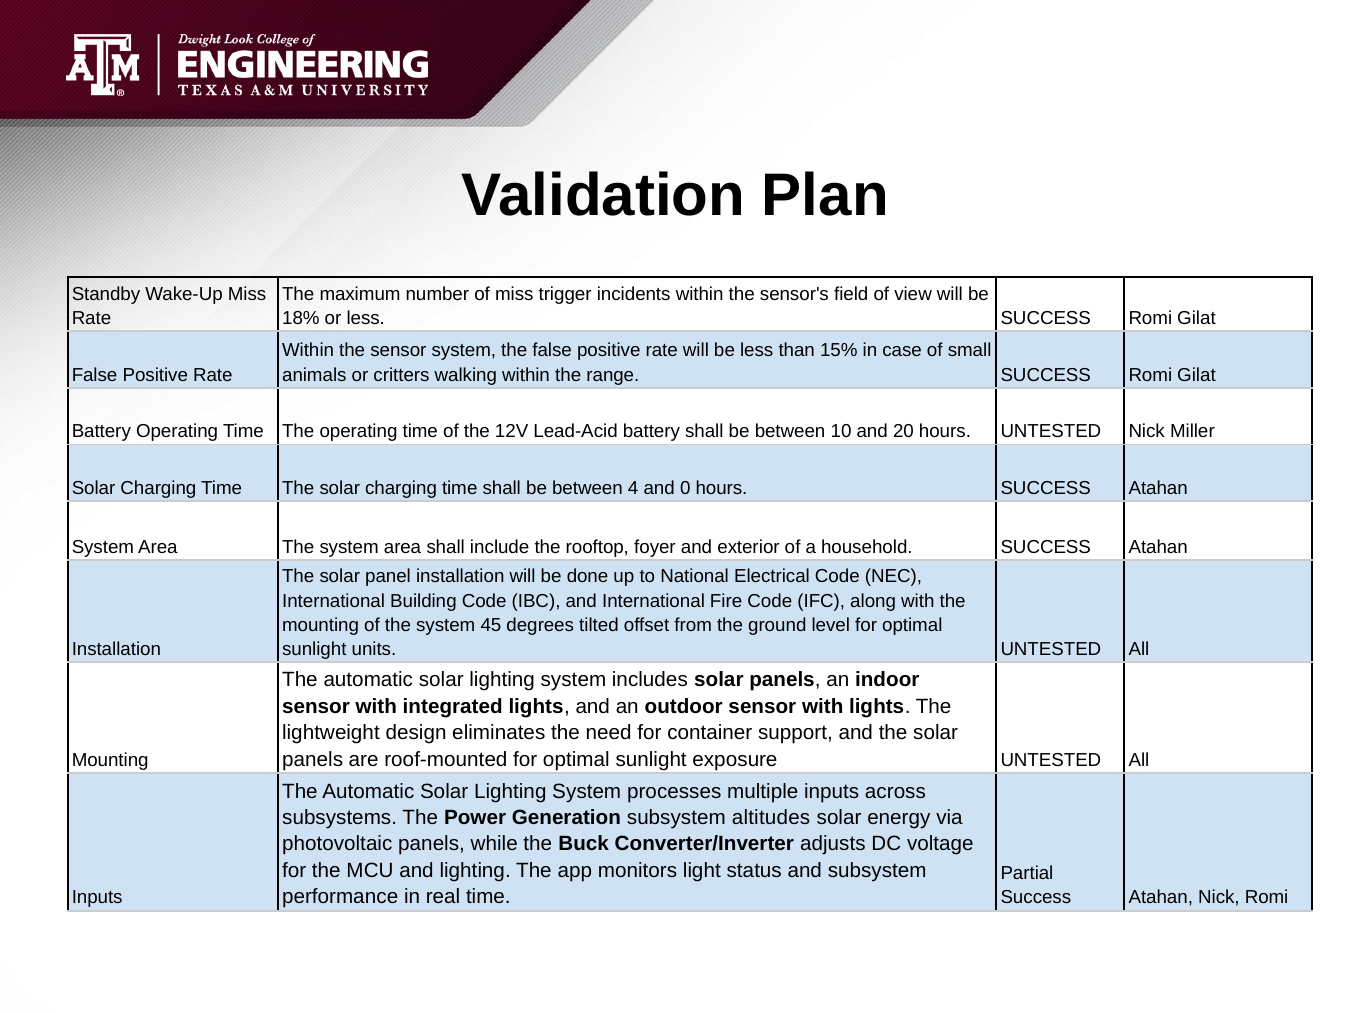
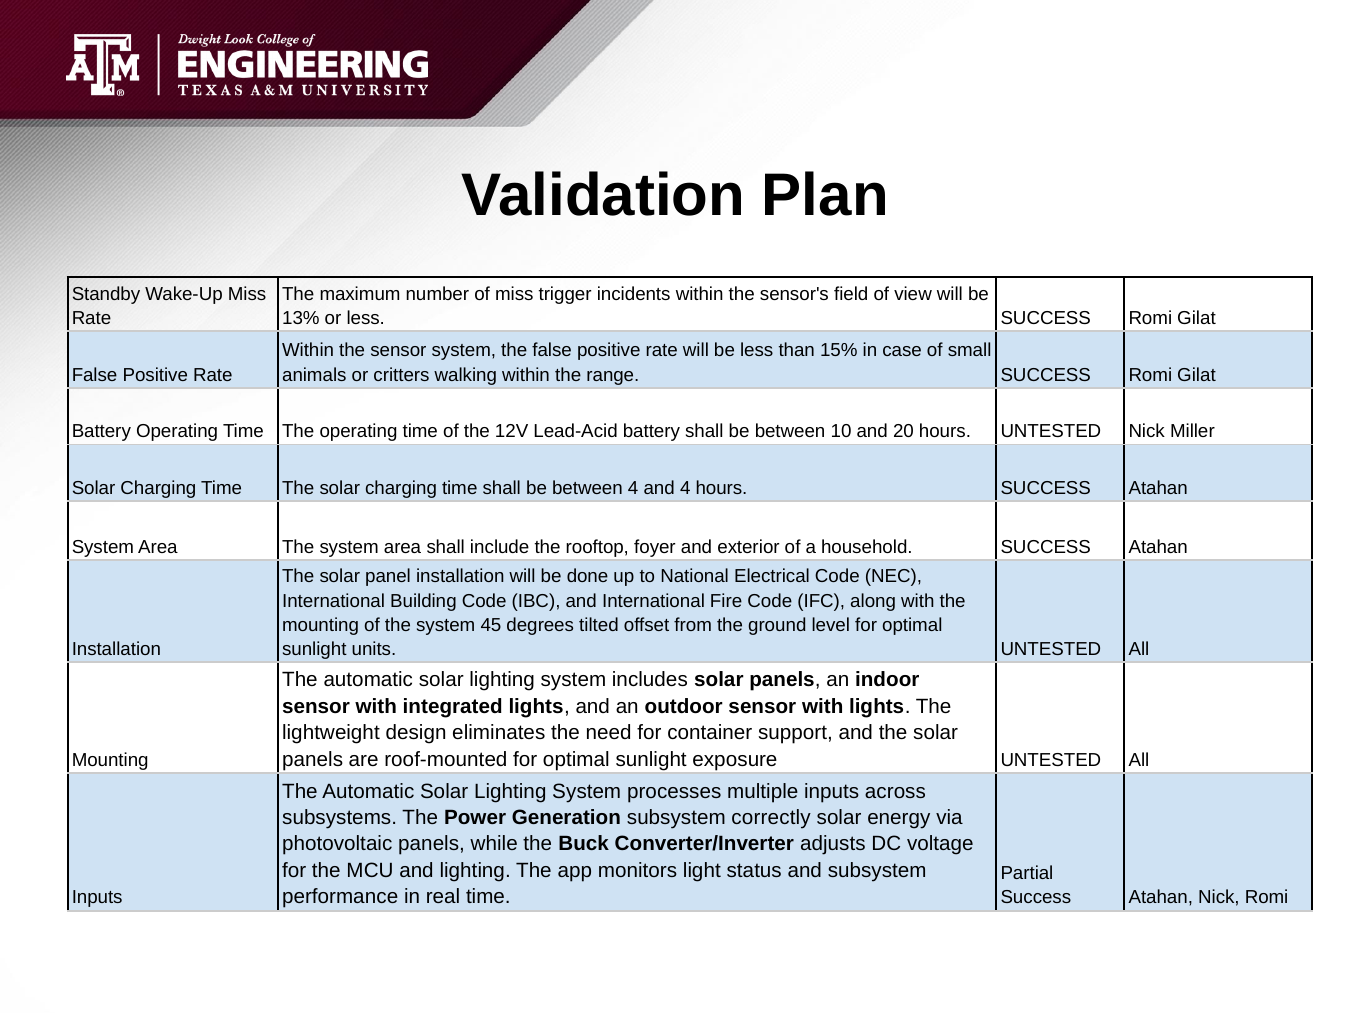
18%: 18% -> 13% (301, 318)
and 0: 0 -> 4 (685, 488)
altitudes: altitudes -> correctly (771, 818)
